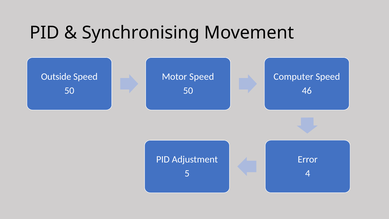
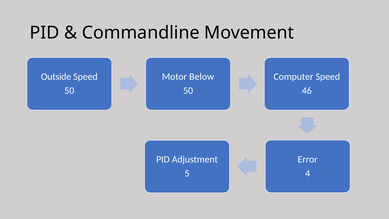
Synchronising: Synchronising -> Commandline (141, 33)
Motor Speed: Speed -> Below (202, 77)
